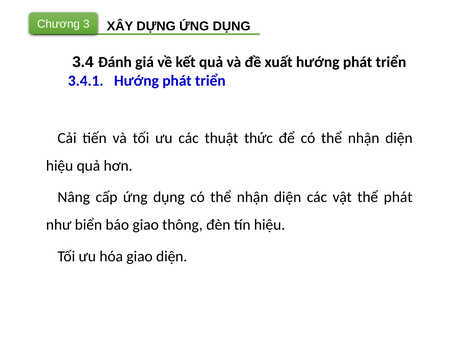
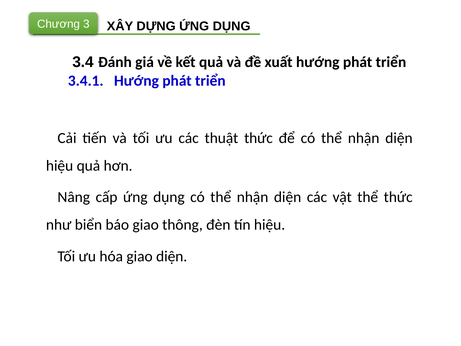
thể phát: phát -> thức (398, 197)
